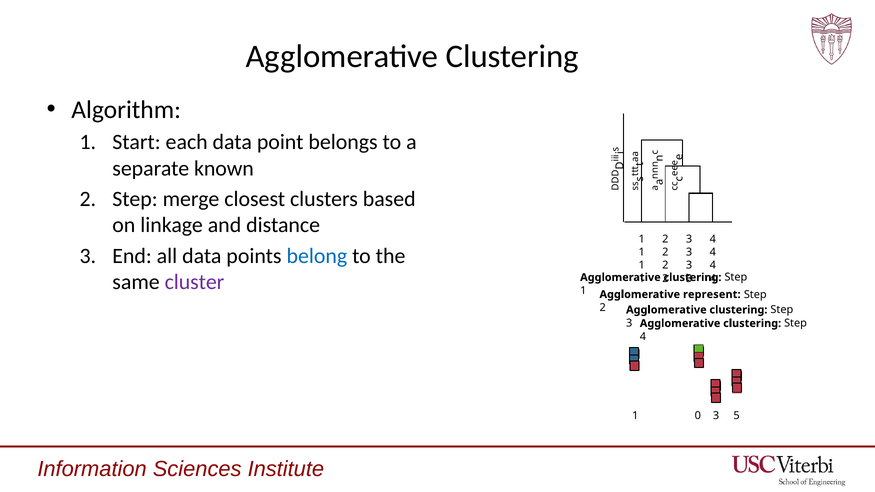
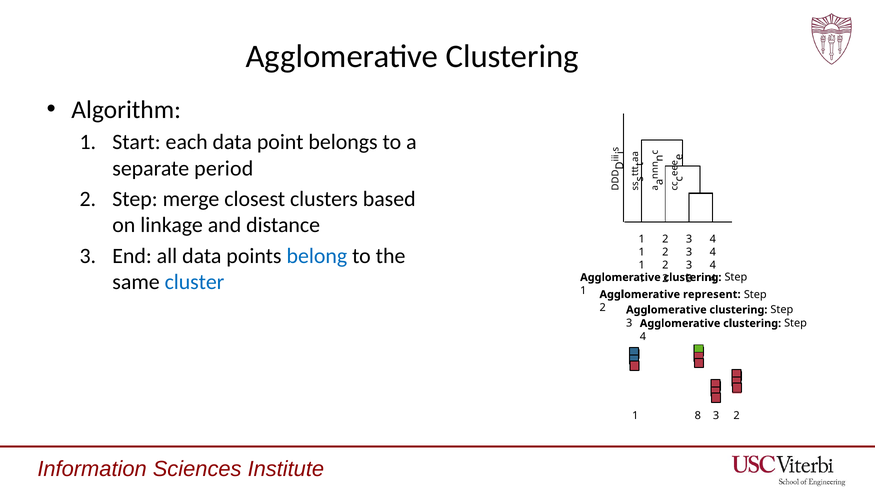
known: known -> period (224, 168)
cluster colour: purple -> blue (195, 282)
0: 0 -> 8 (698, 416)
3 5: 5 -> 2 (737, 416)
